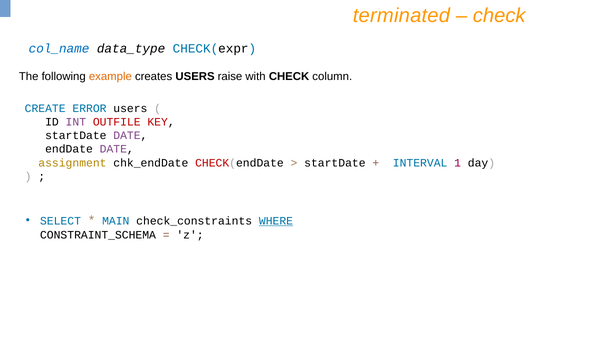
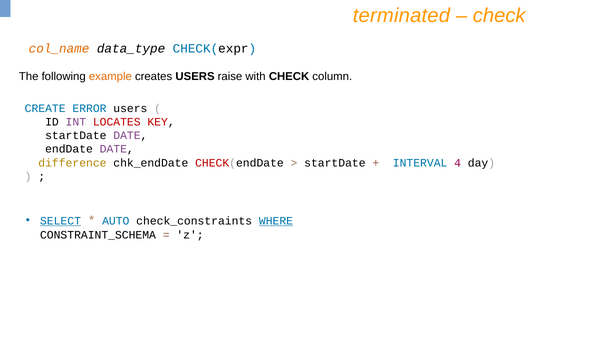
col_name colour: blue -> orange (59, 49)
OUTFILE: OUTFILE -> LOCATES (117, 122)
assignment: assignment -> difference (72, 163)
1: 1 -> 4 (458, 163)
SELECT underline: none -> present (60, 221)
MAIN: MAIN -> AUTO (116, 221)
